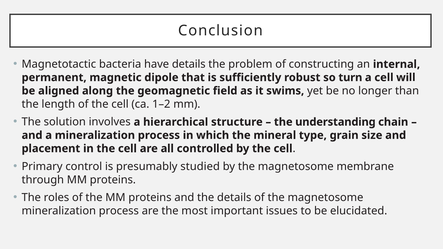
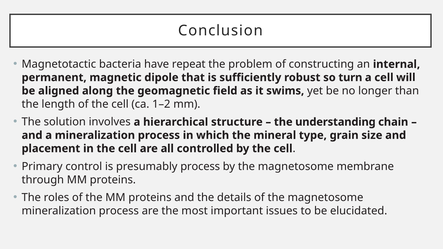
have details: details -> repeat (189, 64)
presumably studied: studied -> process (200, 167)
